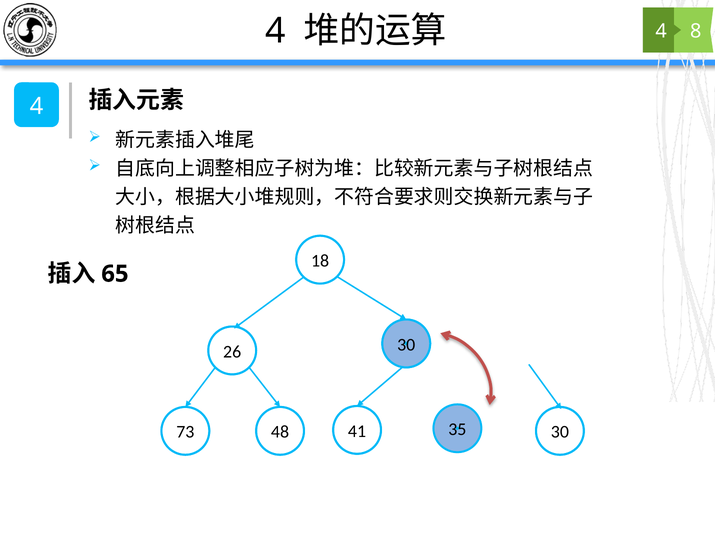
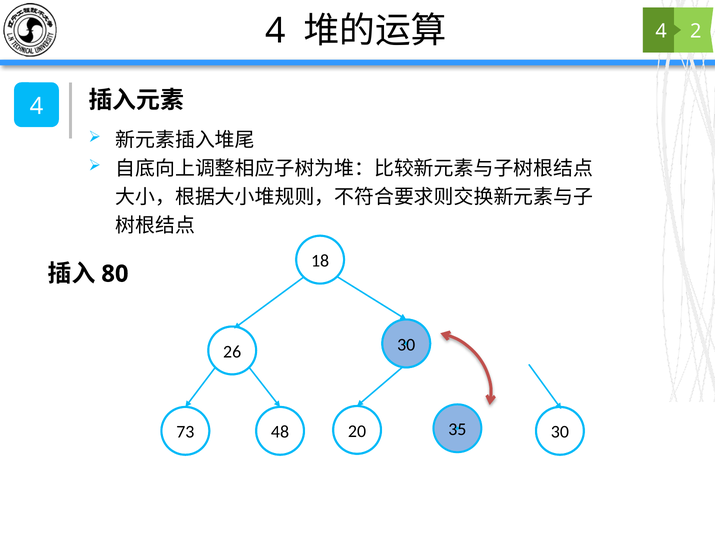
8: 8 -> 2 (696, 31)
65: 65 -> 80 (115, 274)
41: 41 -> 20 (357, 431)
